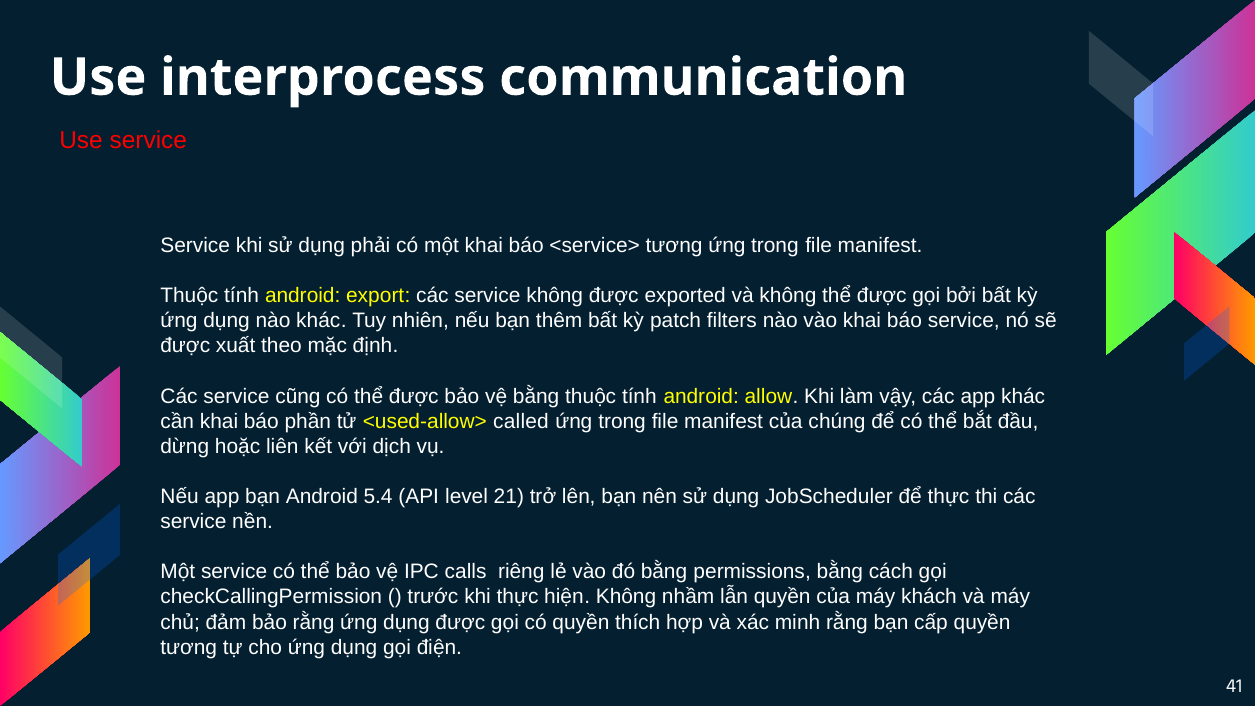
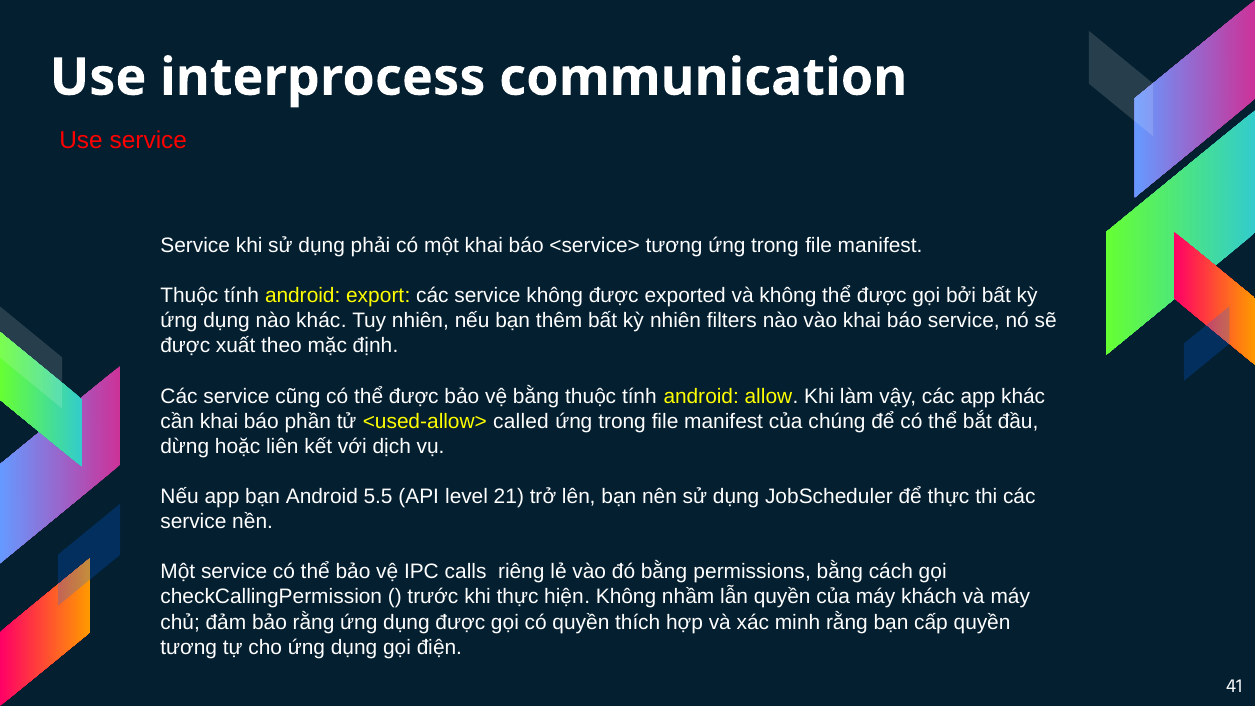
kỳ patch: patch -> nhiên (676, 321)
5.4: 5.4 -> 5.5 (378, 497)
